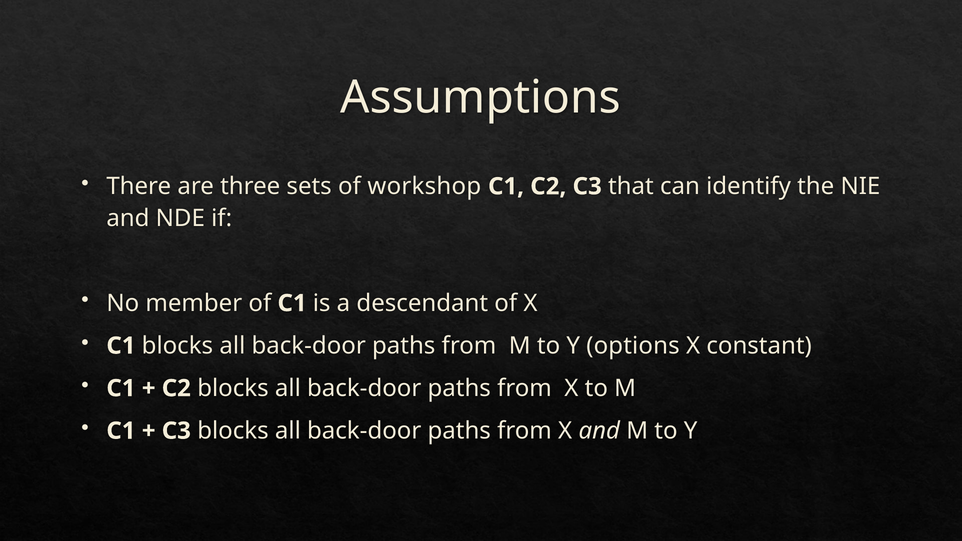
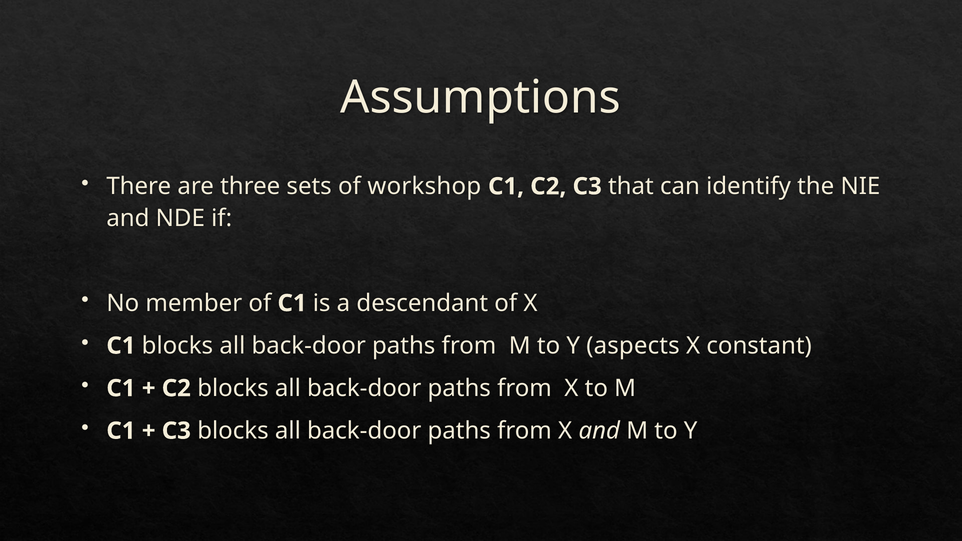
options: options -> aspects (633, 346)
